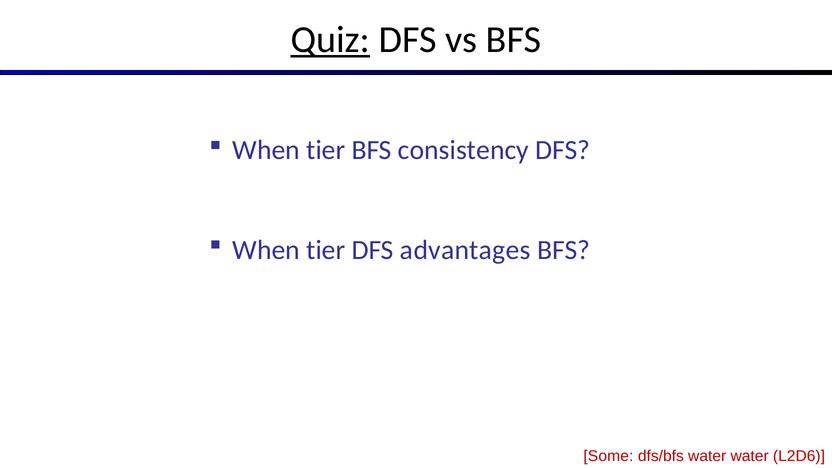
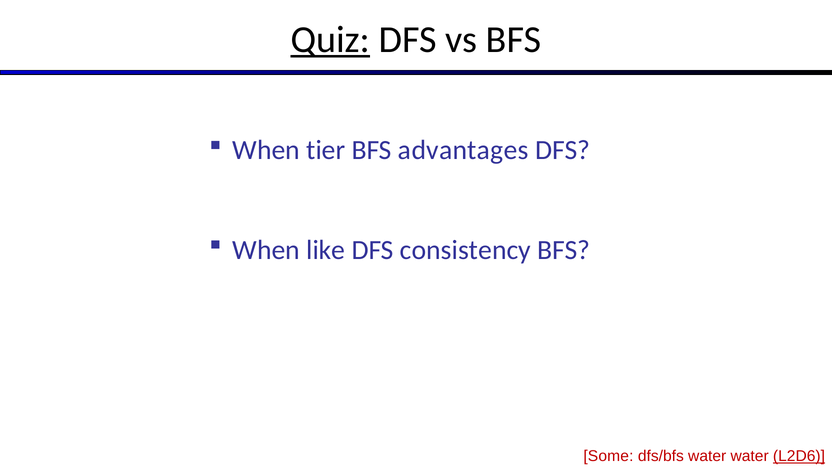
consistency: consistency -> advantages (463, 150)
tier: tier -> like (326, 250)
advantages: advantages -> consistency (465, 250)
L2D6 underline: none -> present (799, 456)
